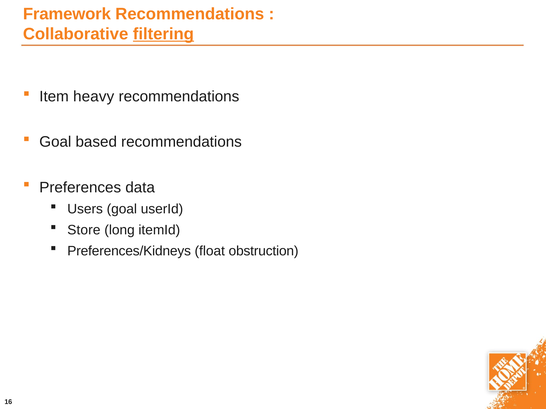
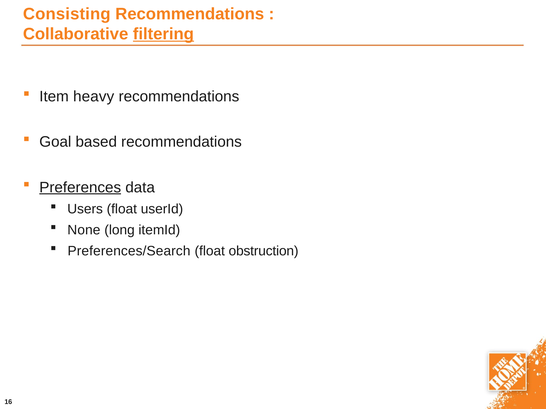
Framework: Framework -> Consisting (67, 14)
Preferences underline: none -> present (80, 188)
Users goal: goal -> float (122, 209)
Store: Store -> None (84, 230)
Preferences/Kidneys: Preferences/Kidneys -> Preferences/Search (129, 251)
